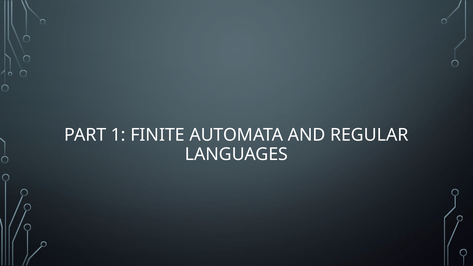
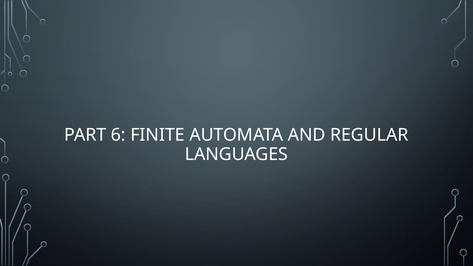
1: 1 -> 6 (118, 135)
